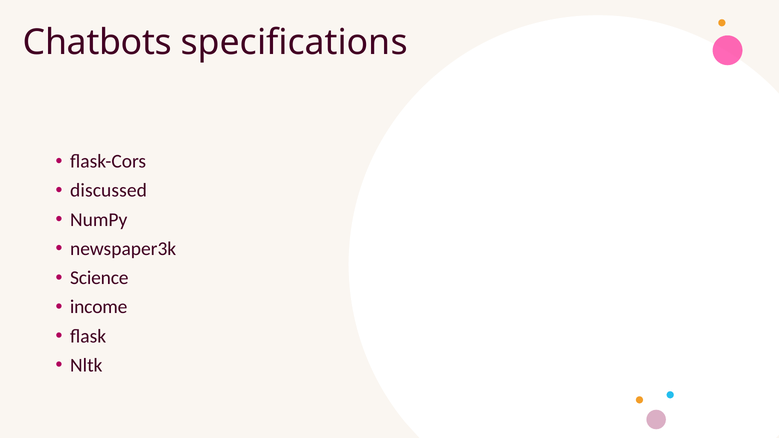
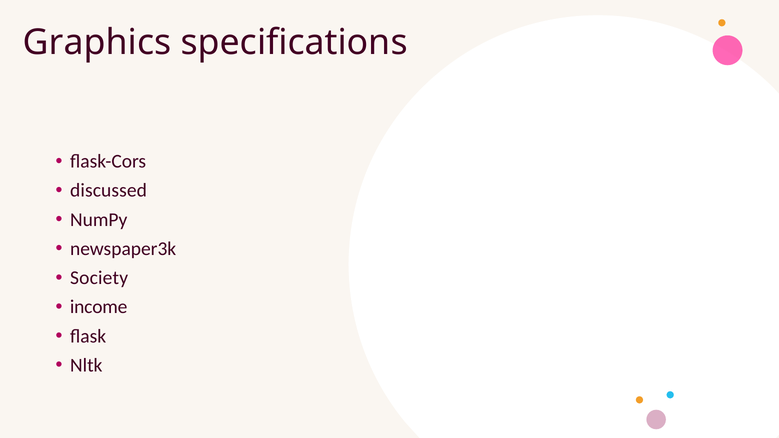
Chatbots: Chatbots -> Graphics (97, 42)
Science: Science -> Society (99, 278)
